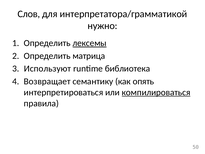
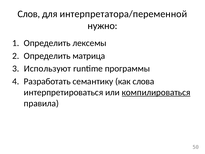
интерпретатора/грамматикой: интерпретатора/грамматикой -> интерпретатора/переменной (123, 14)
лексемы underline: present -> none (90, 43)
библиотека: библиотека -> программы (127, 69)
Возвращает: Возвращает -> Разработать (47, 81)
опять: опять -> слова (143, 81)
